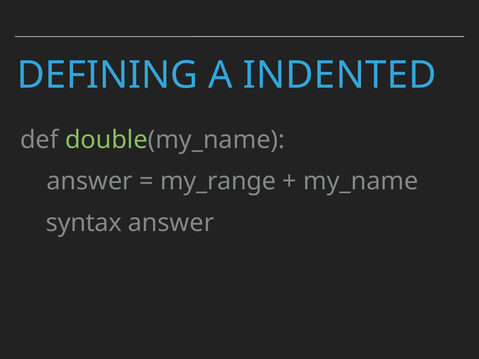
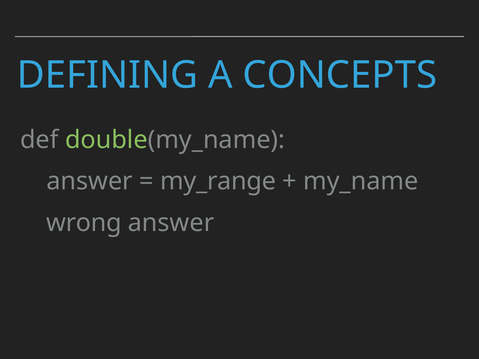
INDENTED: INDENTED -> CONCEPTS (340, 75)
syntax: syntax -> wrong (84, 223)
